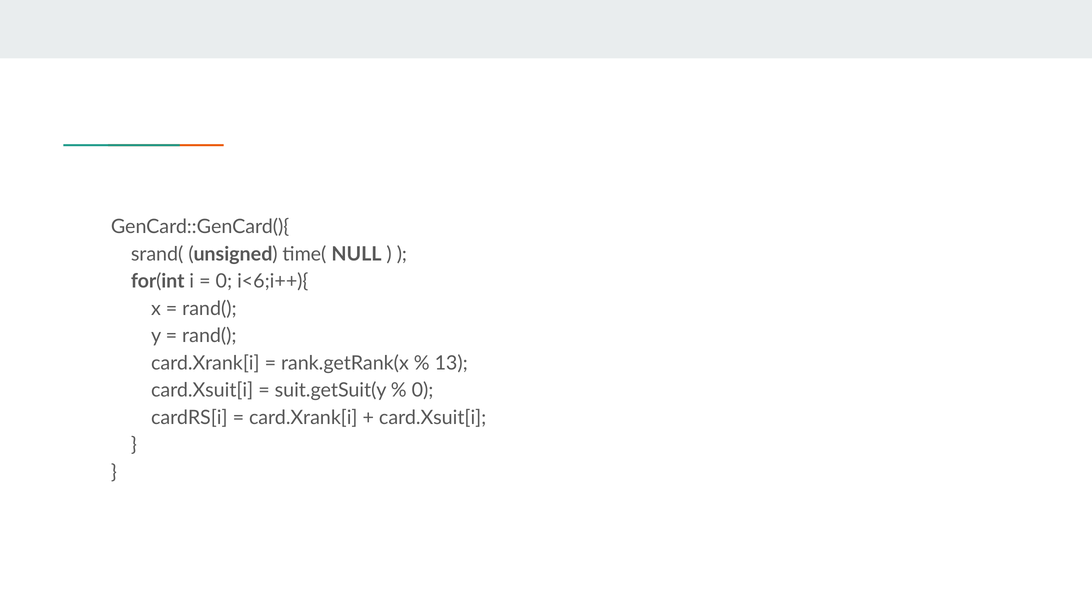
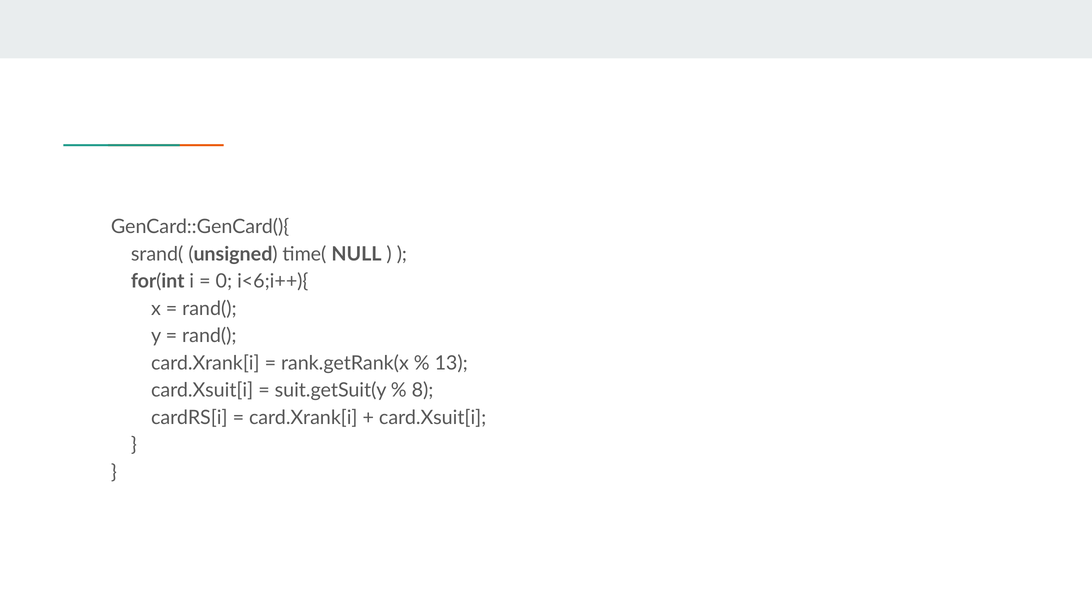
0: 0 -> 8 (423, 390)
